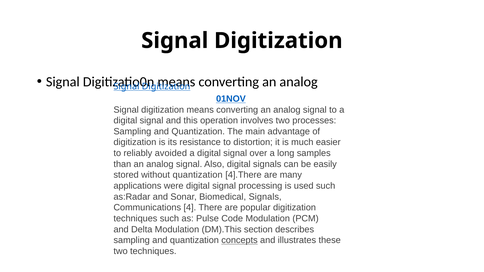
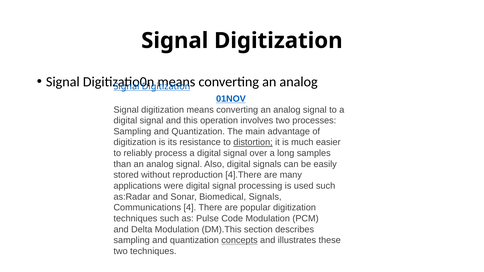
distortion underline: none -> present (253, 142)
avoided: avoided -> process (171, 153)
without quantization: quantization -> reproduction (198, 175)
